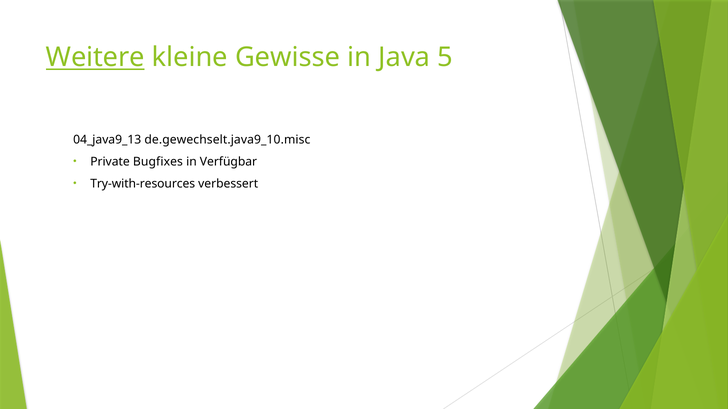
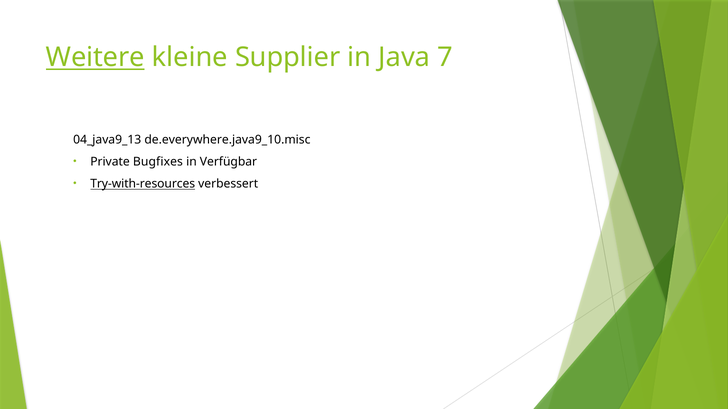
Gewisse: Gewisse -> Supplier (288, 57)
5: 5 -> 7 (445, 57)
de.gewechselt.java9_10.misc: de.gewechselt.java9_10.misc -> de.everywhere.java9_10.misc (227, 140)
Try-with-resources underline: none -> present (143, 184)
